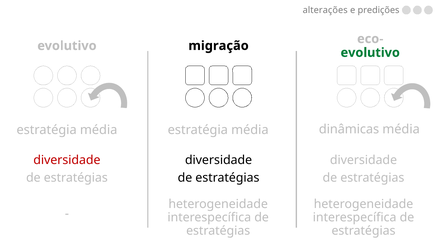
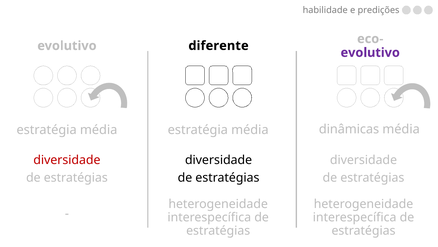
alterações: alterações -> habilidade (325, 10)
migração: migração -> diferente (219, 46)
evolutivo colour: green -> purple (370, 53)
